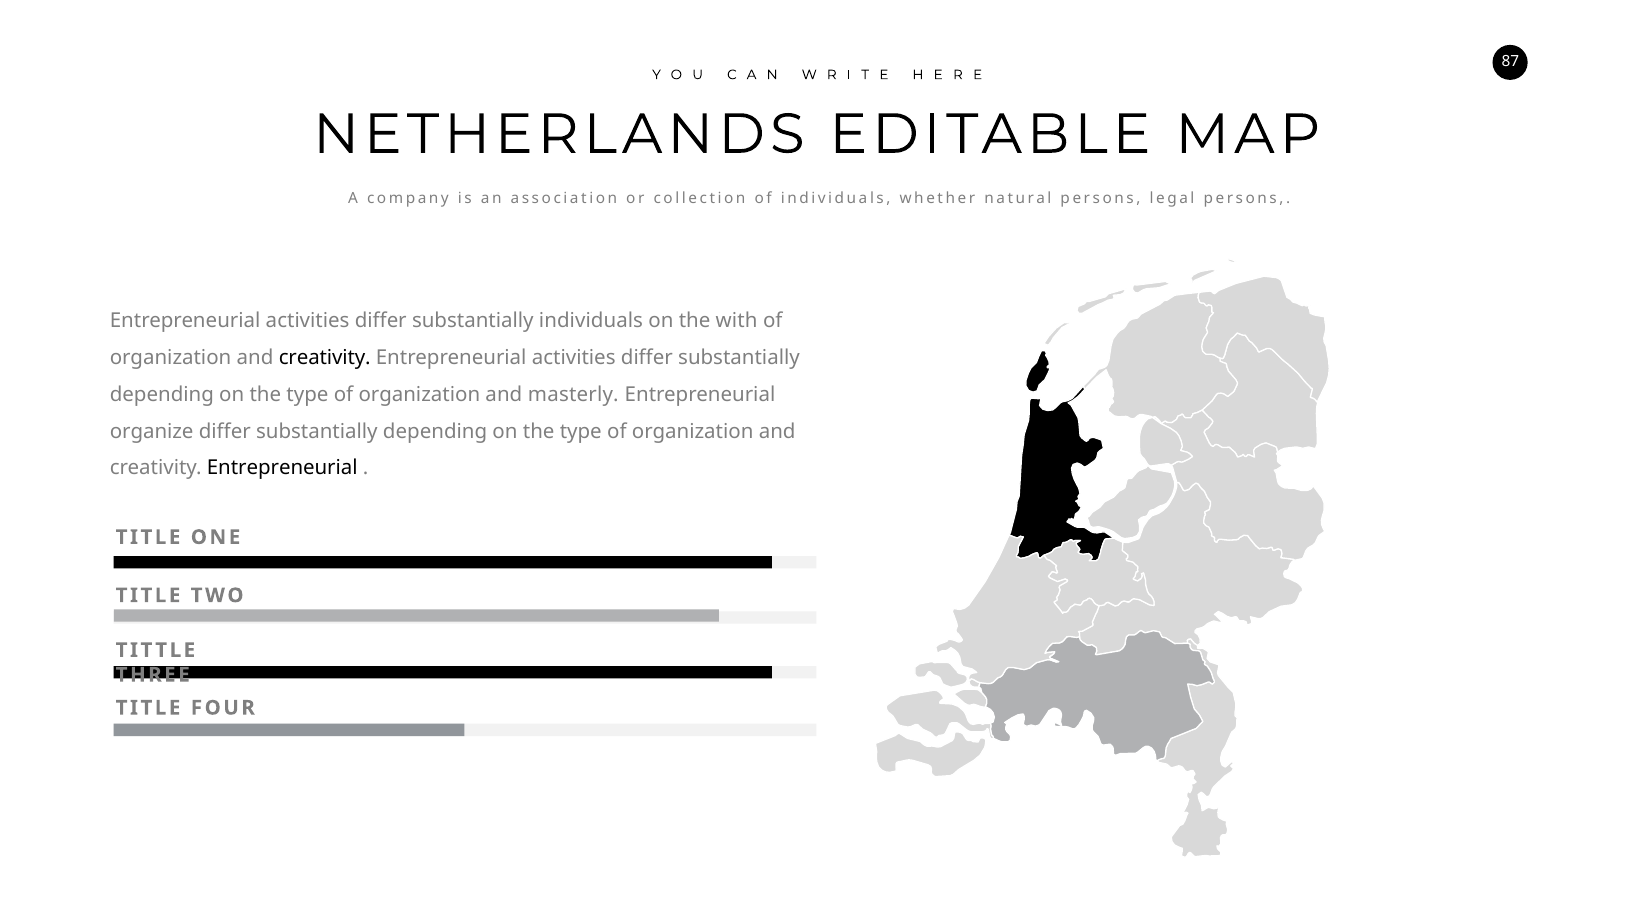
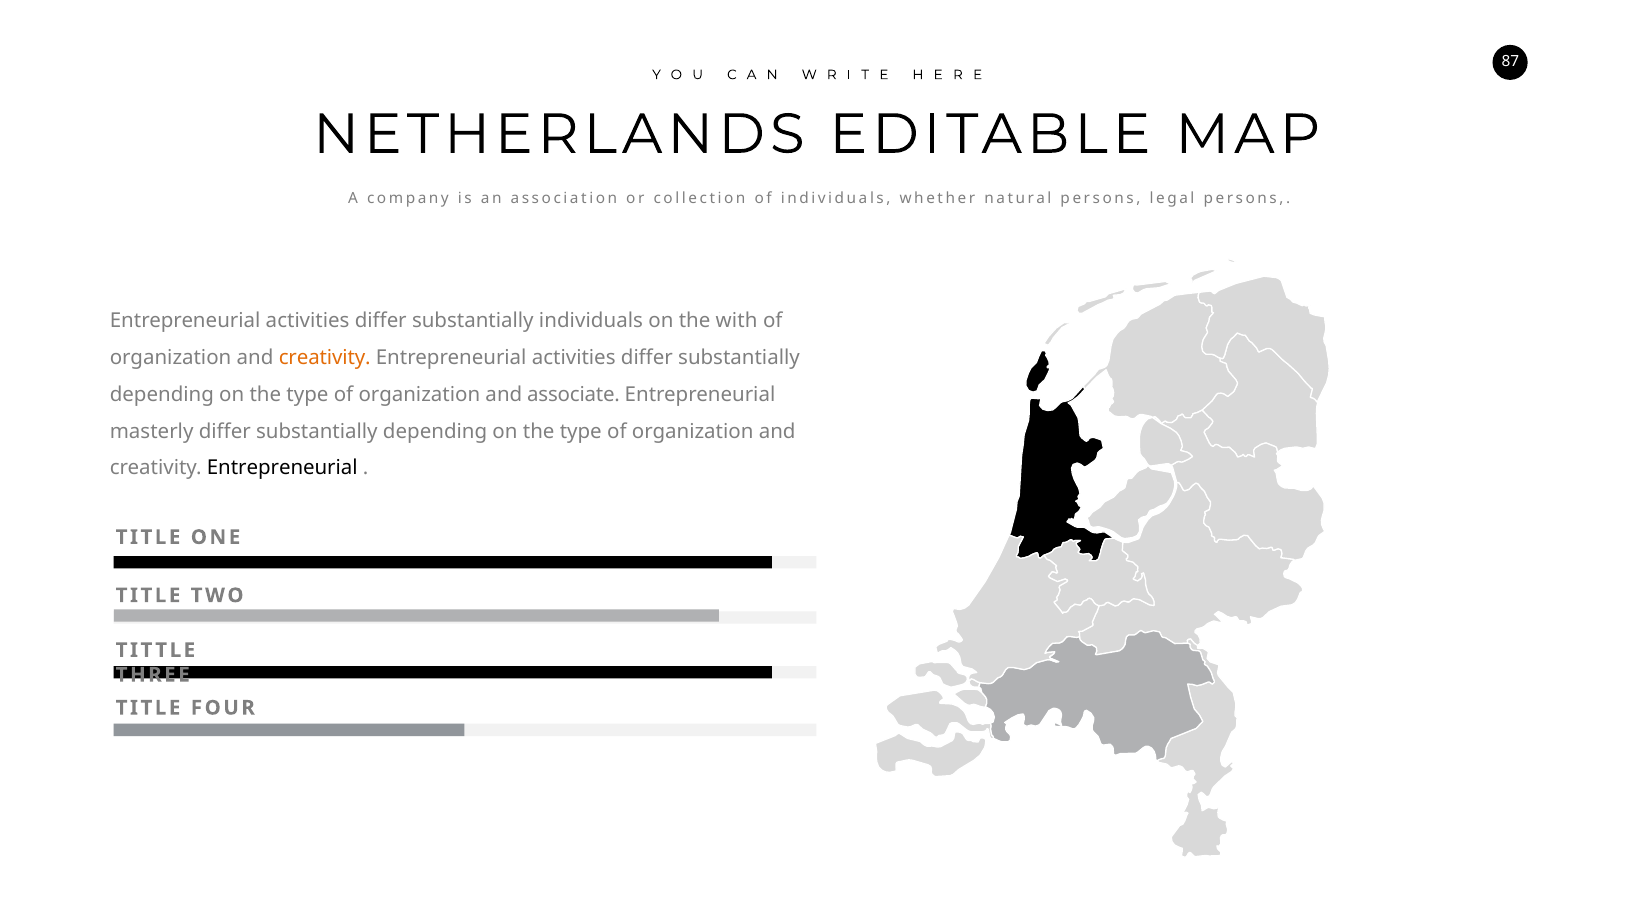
creativity colour: black -> orange (325, 358)
masterly: masterly -> associate (574, 394)
organize: organize -> masterly (152, 431)
